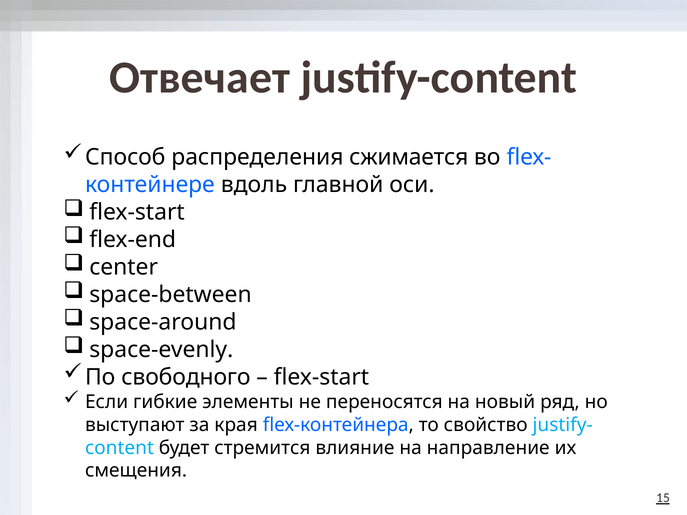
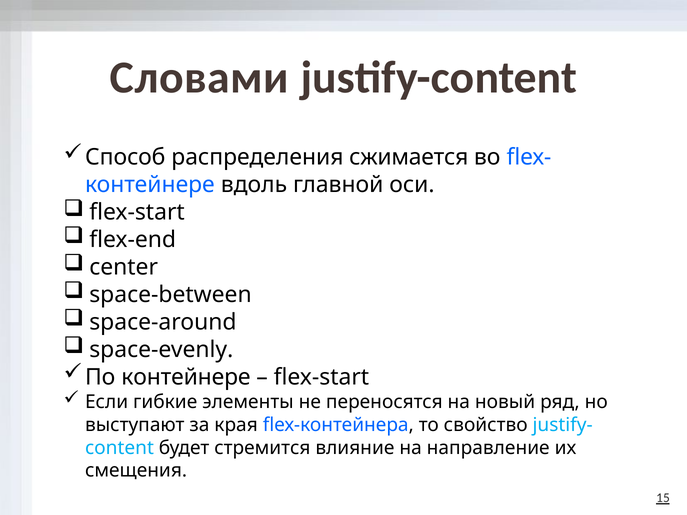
Отвечает: Отвечает -> Словами (199, 78)
По свободного: свободного -> контейнере (186, 377)
